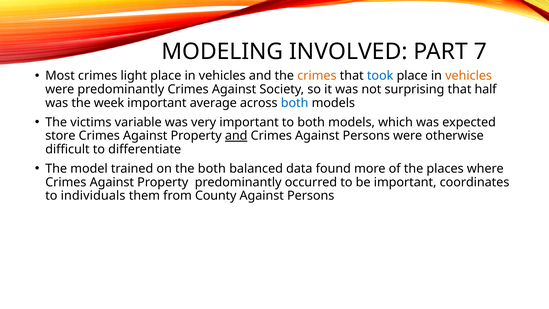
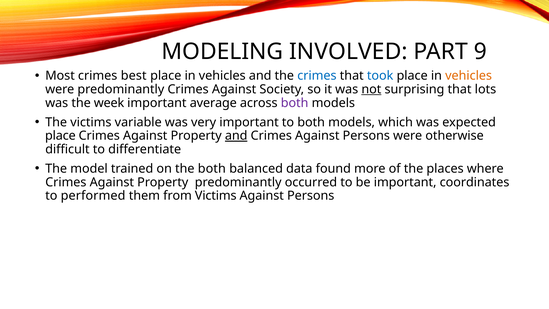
7: 7 -> 9 (480, 52)
light: light -> best (134, 76)
crimes colour: orange -> blue (317, 76)
not underline: none -> present (371, 89)
half: half -> lots (485, 89)
both colour: blue -> purple (295, 103)
store: store -> place (60, 136)
individuals: individuals -> performed (93, 196)
from County: County -> Victims (216, 196)
